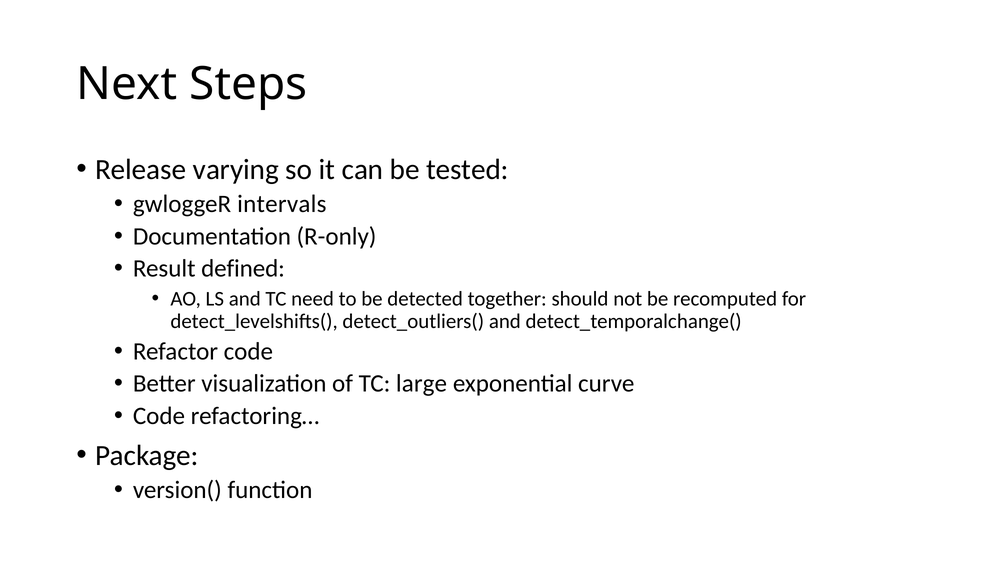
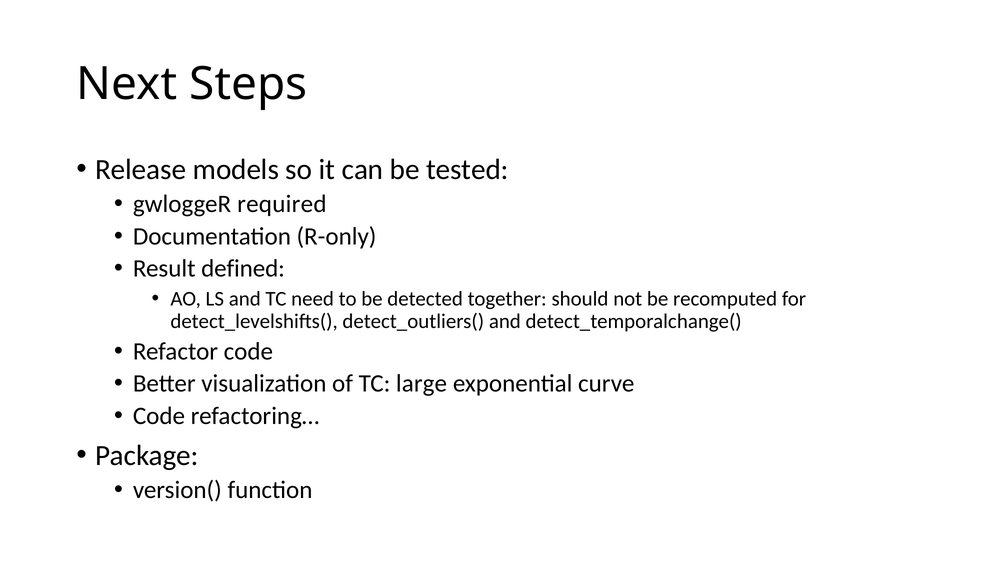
varying: varying -> models (236, 170)
intervals: intervals -> required (282, 204)
